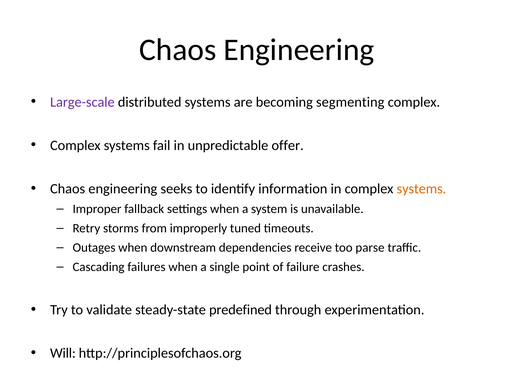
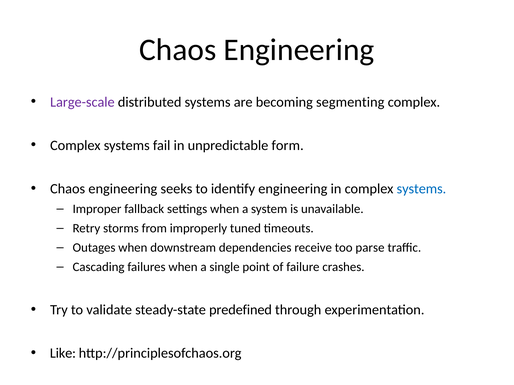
offer: offer -> form (288, 146)
identify information: information -> engineering (293, 189)
systems colour: orange -> blue (421, 189)
Will: Will -> Like (63, 354)
